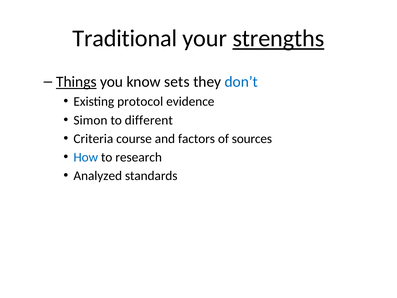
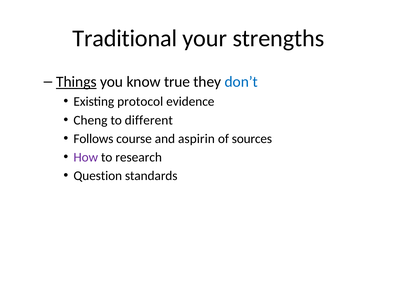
strengths underline: present -> none (278, 38)
sets: sets -> true (177, 82)
Simon: Simon -> Cheng (90, 120)
Criteria: Criteria -> Follows (93, 139)
factors: factors -> aspirin (196, 139)
How colour: blue -> purple (86, 157)
Analyzed: Analyzed -> Question (98, 176)
